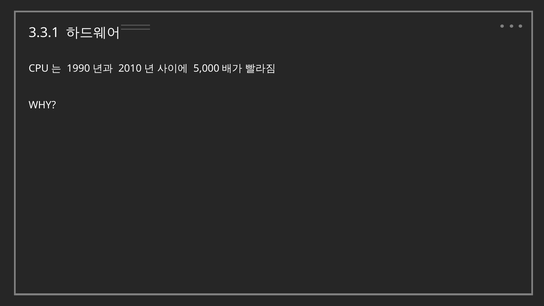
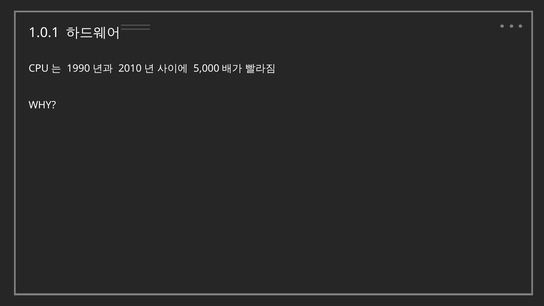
3.3.1: 3.3.1 -> 1.0.1 (44, 33)
